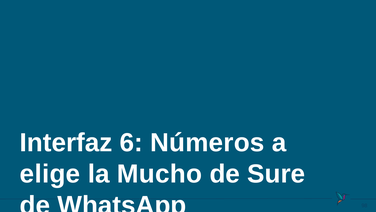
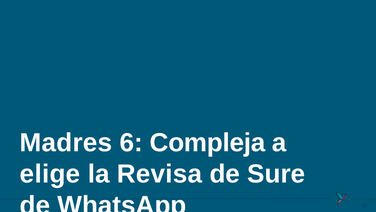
Interfaz: Interfaz -> Madres (66, 142)
Números: Números -> Compleja (208, 142)
Mucho: Mucho -> Revisa (159, 174)
